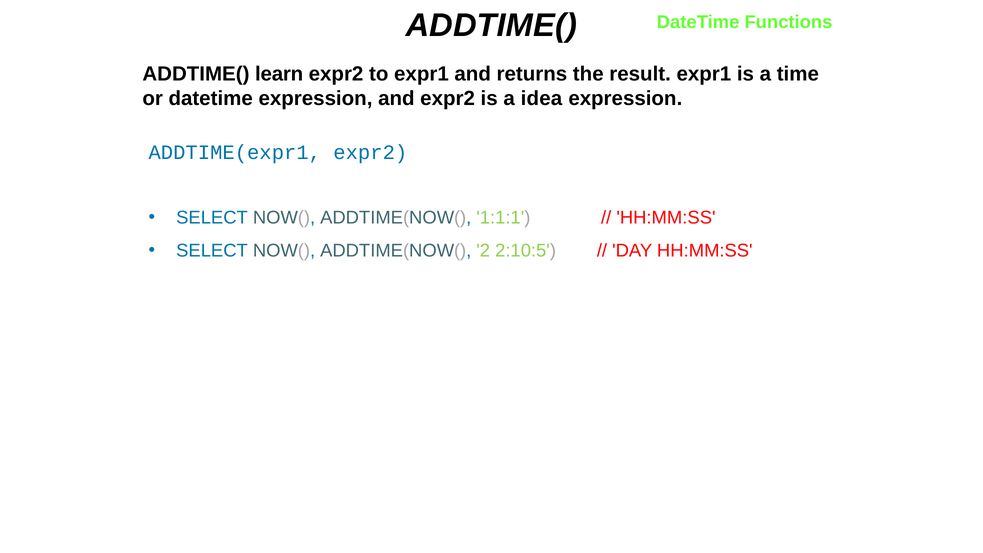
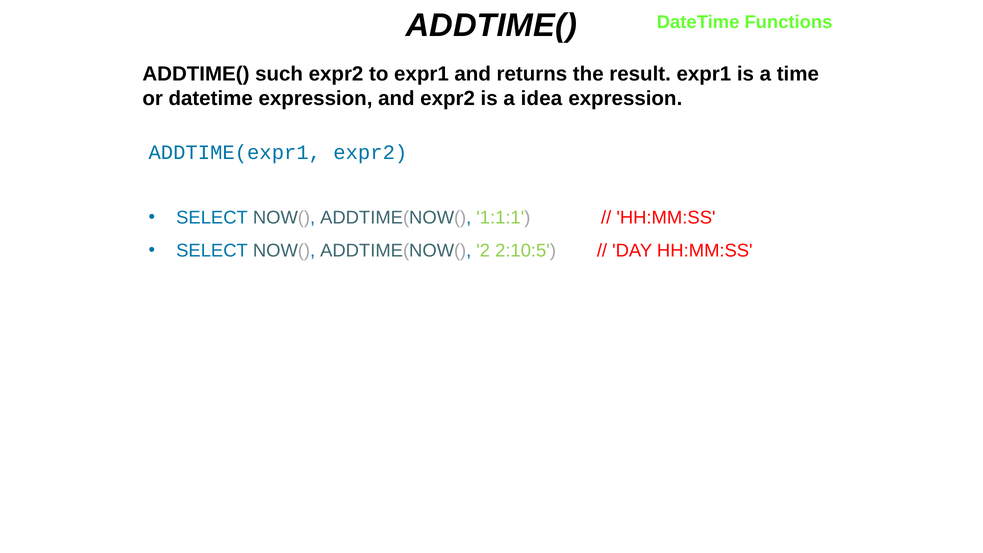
learn: learn -> such (279, 74)
